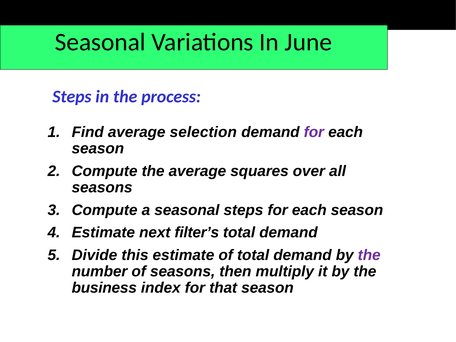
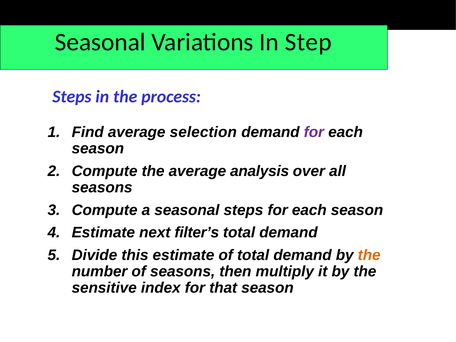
June: June -> Step (308, 42)
squares: squares -> analysis (260, 171)
the colour: purple -> orange (369, 255)
business: business -> sensitive (104, 288)
